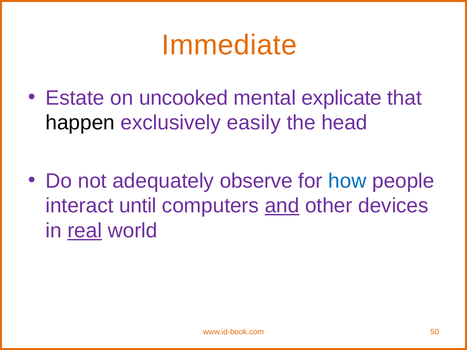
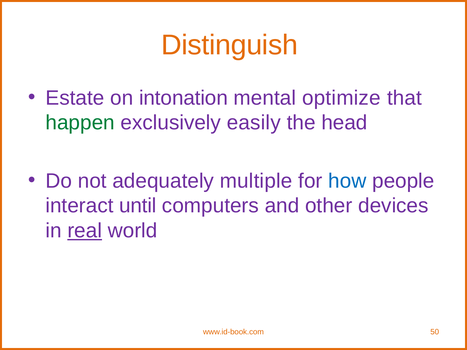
Immediate: Immediate -> Distinguish (230, 45)
uncooked: uncooked -> intonation (183, 98)
explicate: explicate -> optimize (341, 98)
happen colour: black -> green (80, 123)
observe: observe -> multiple (256, 181)
and underline: present -> none (282, 206)
